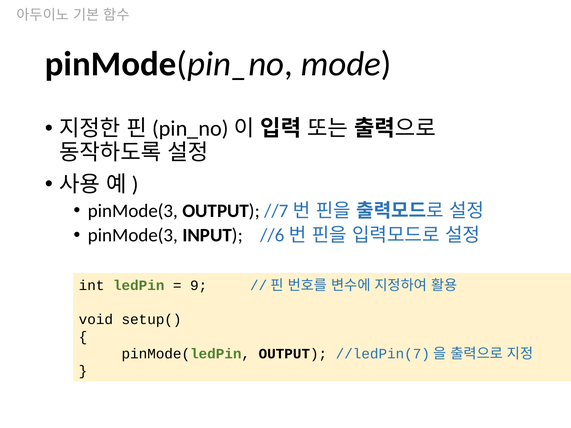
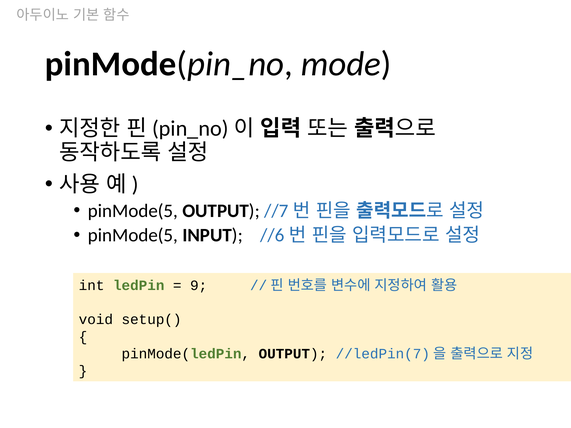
pinMode(3: pinMode(3 -> pinMode(5 (133, 211)
pinMode(3: pinMode(3 -> pinMode(5 (133, 235)
